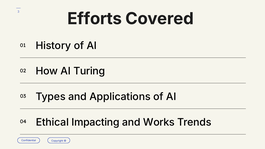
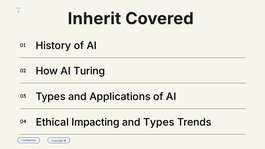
Efforts: Efforts -> Inherit (94, 19)
and Works: Works -> Types (159, 122)
